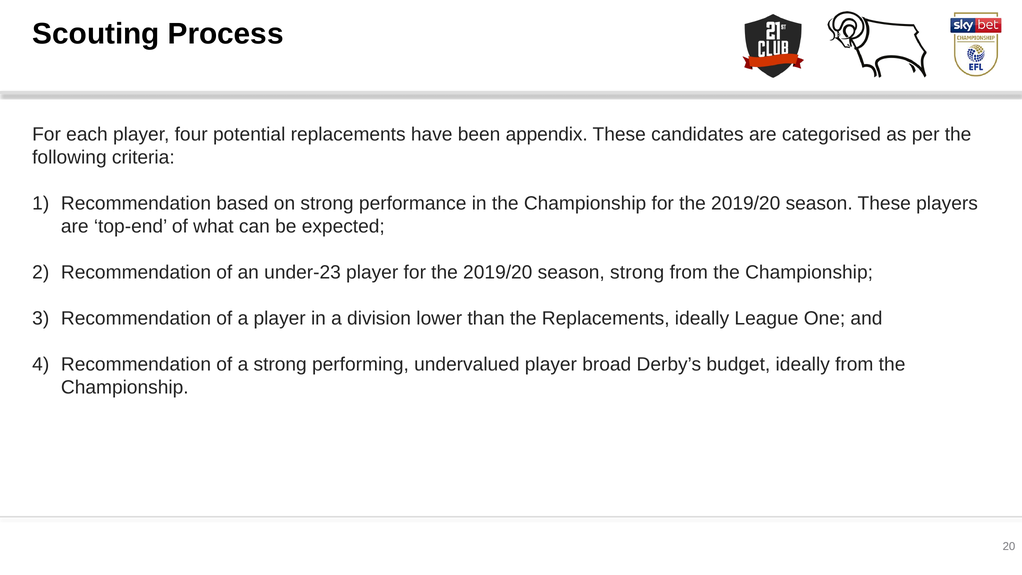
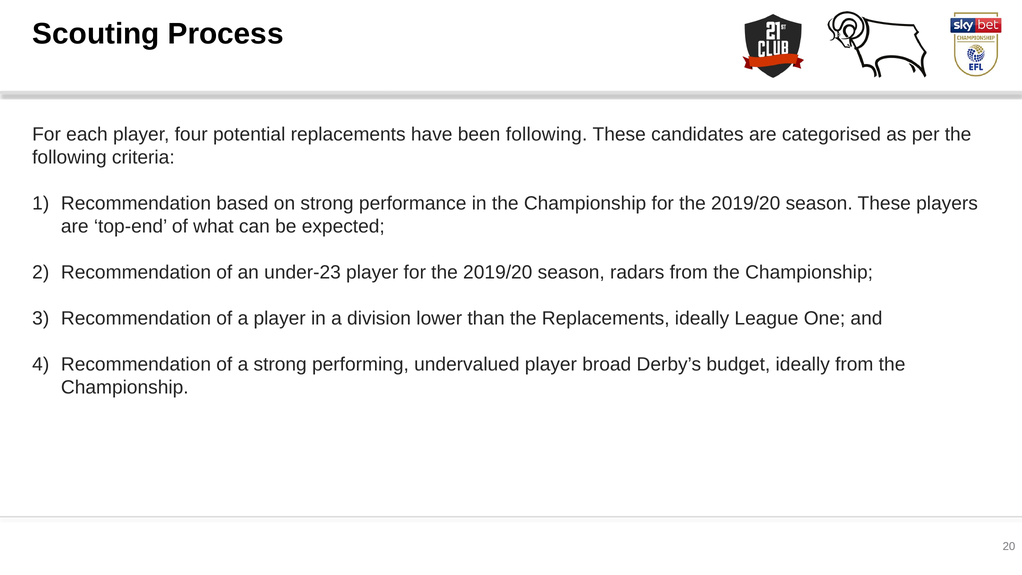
been appendix: appendix -> following (547, 134)
season strong: strong -> radars (637, 272)
